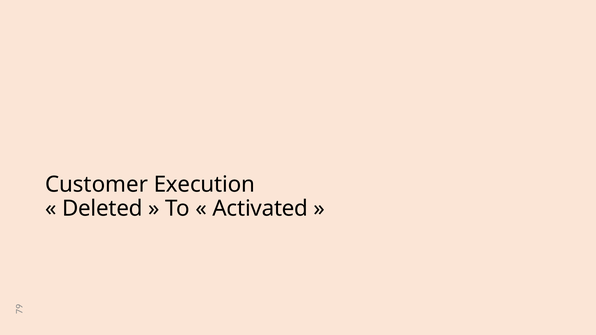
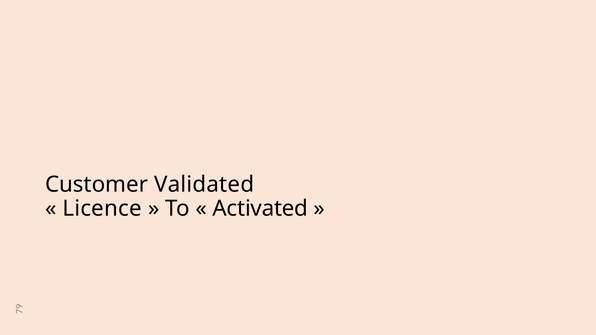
Execution: Execution -> Validated (204, 184)
Deleted: Deleted -> Licence (102, 209)
